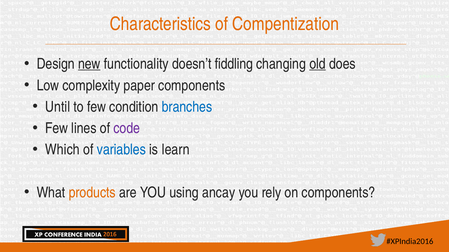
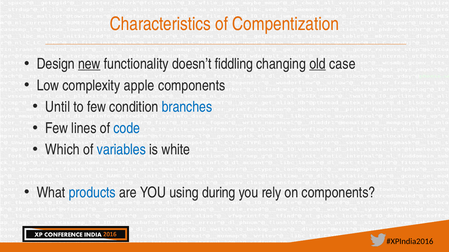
does: does -> case (342, 64)
paper: paper -> apple (139, 86)
code colour: purple -> blue (127, 129)
learn: learn -> white (176, 150)
products colour: orange -> blue (92, 193)
ancay: ancay -> during (219, 193)
